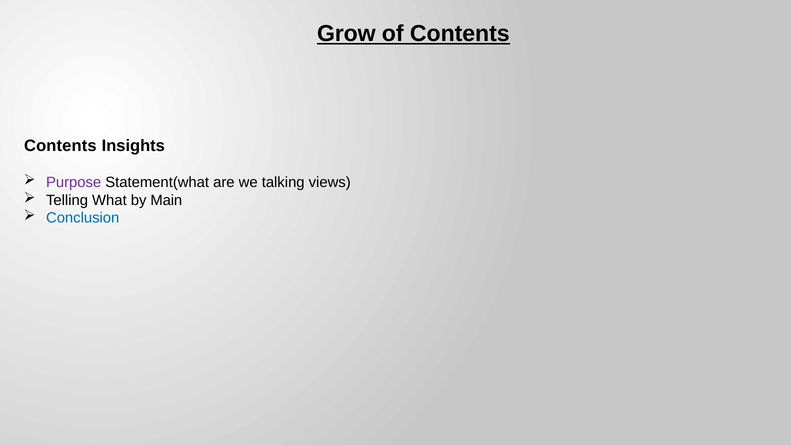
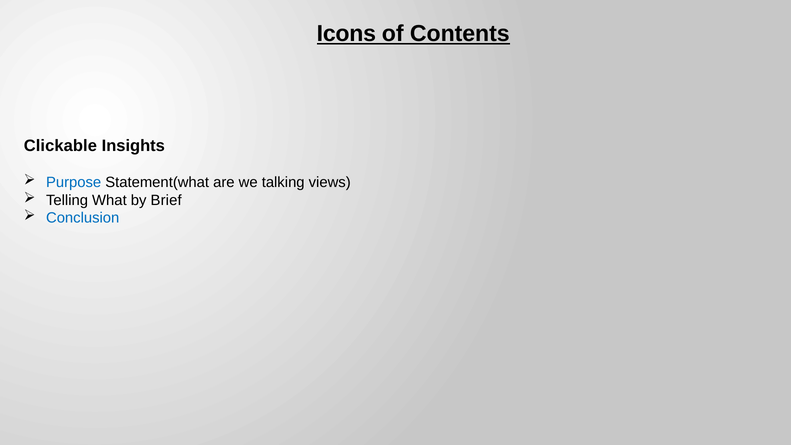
Grow: Grow -> Icons (346, 34)
Contents: Contents -> Clickable (60, 146)
Purpose colour: purple -> blue (74, 182)
Main: Main -> Brief (166, 200)
